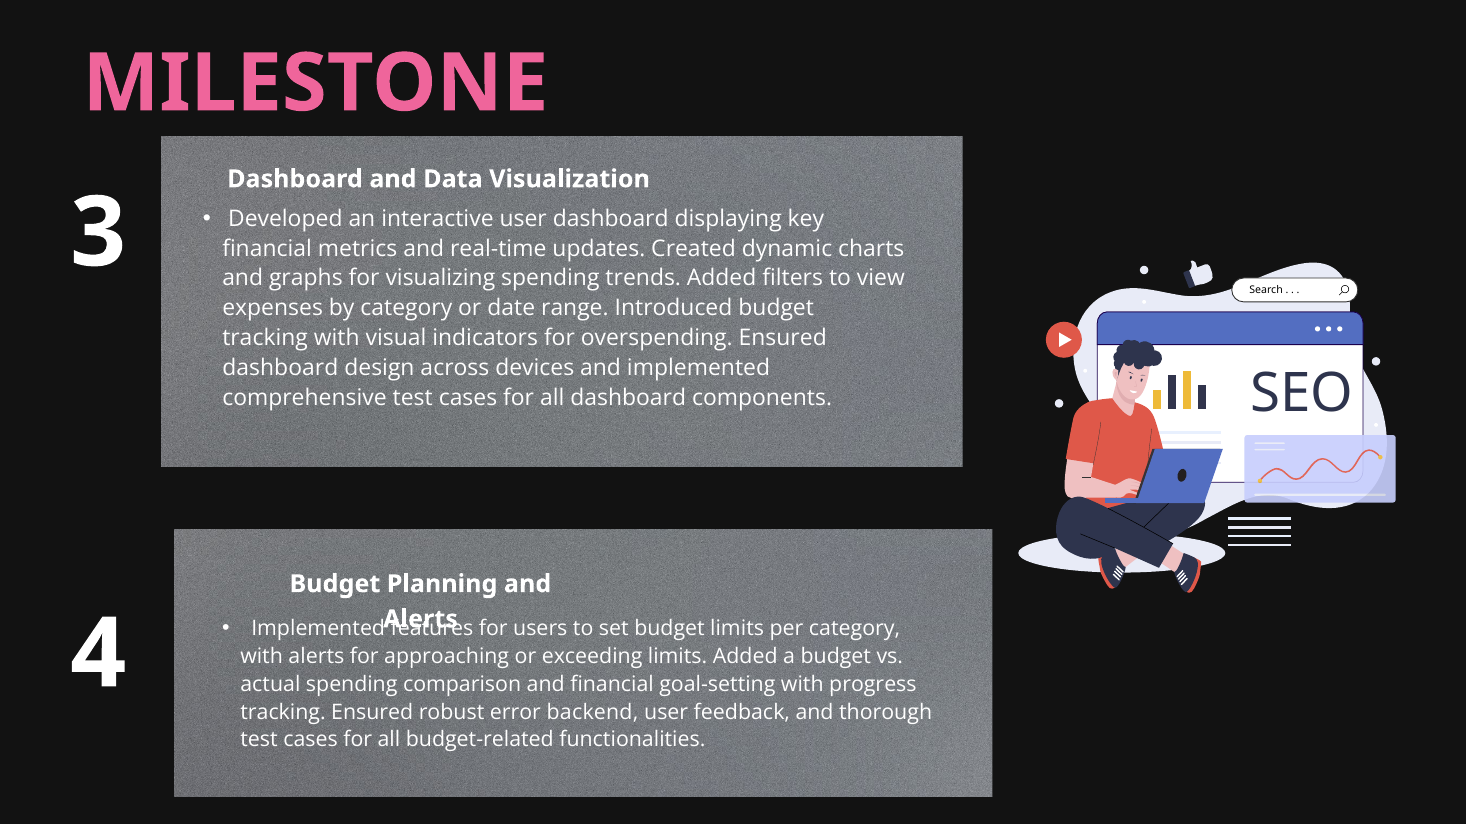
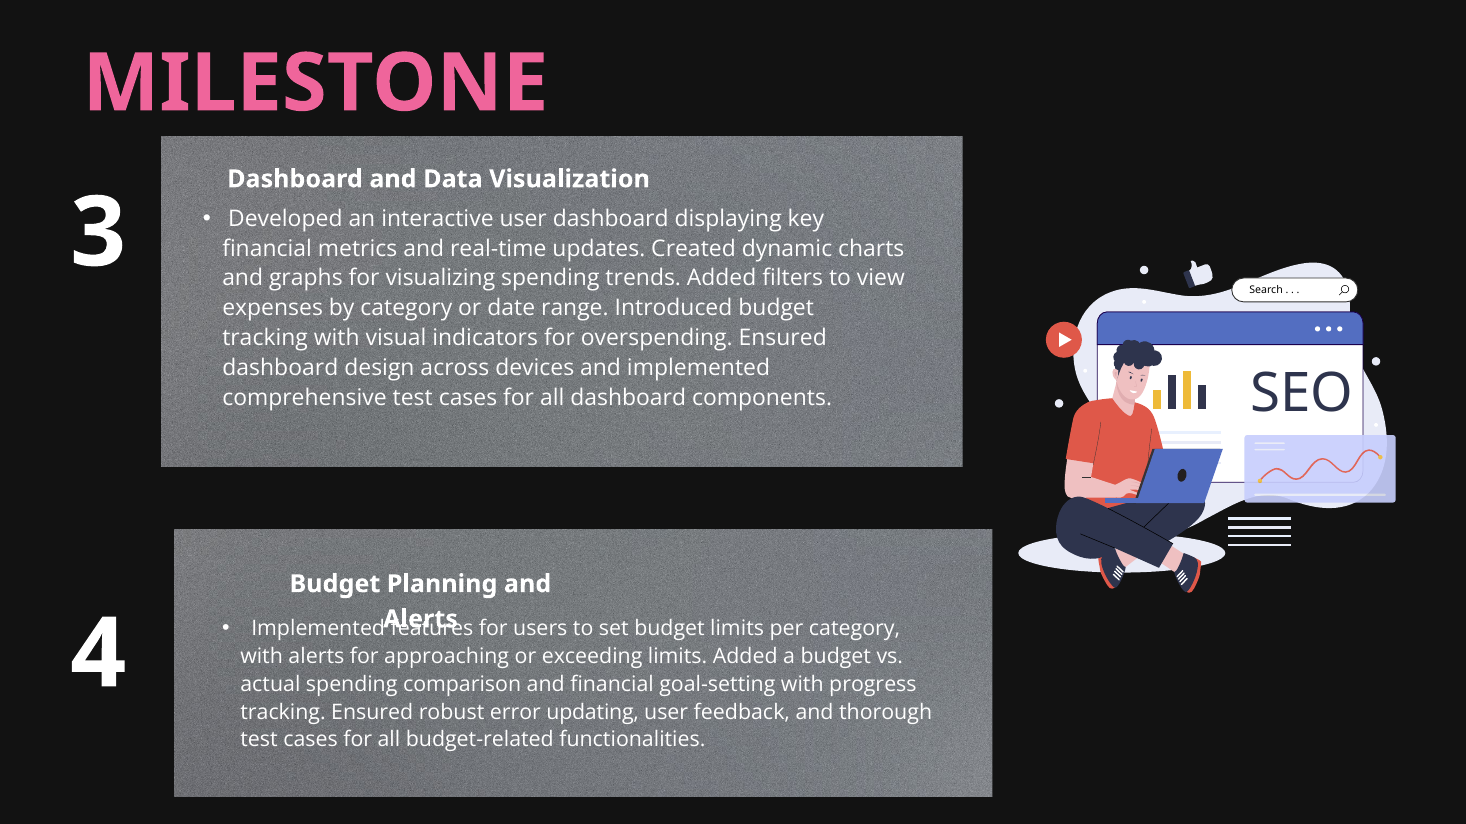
backend: backend -> updating (593, 713)
